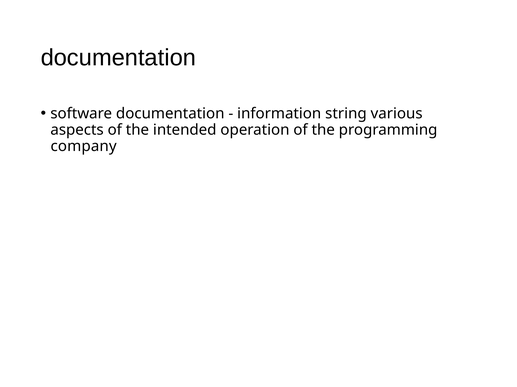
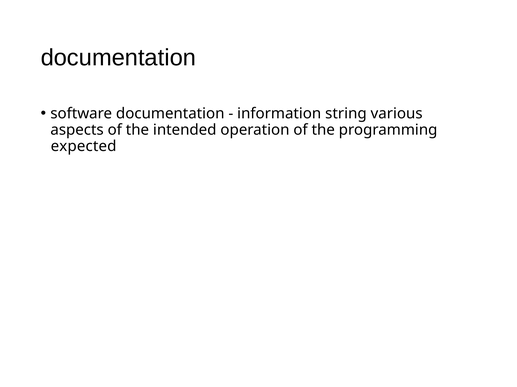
company: company -> expected (84, 146)
